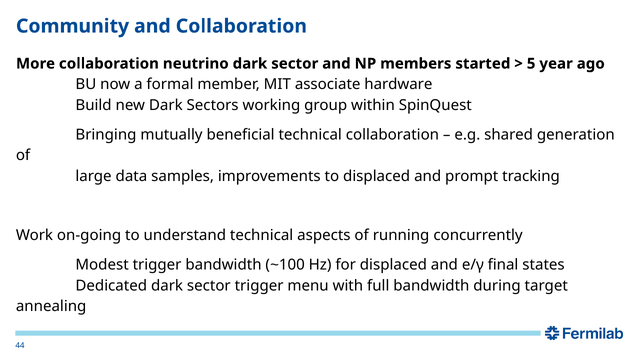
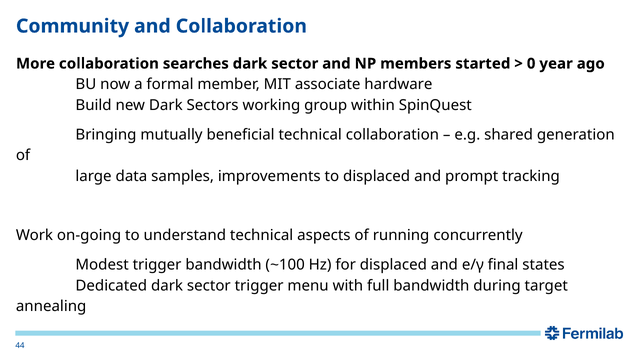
neutrino: neutrino -> searches (196, 64)
5: 5 -> 0 (531, 64)
